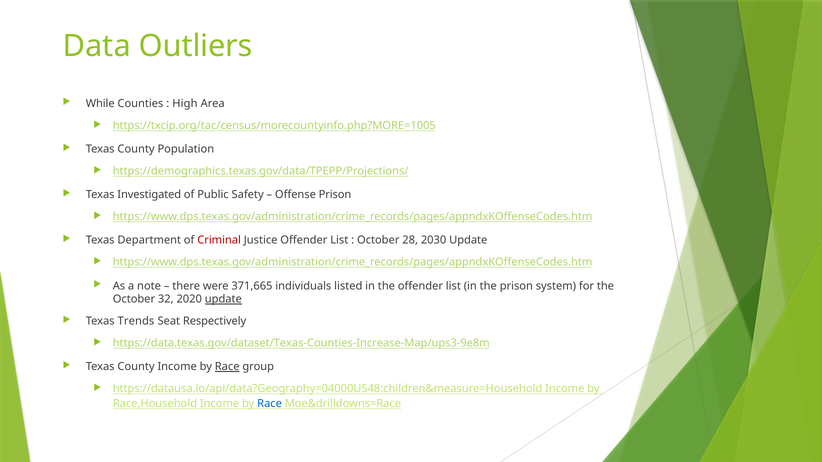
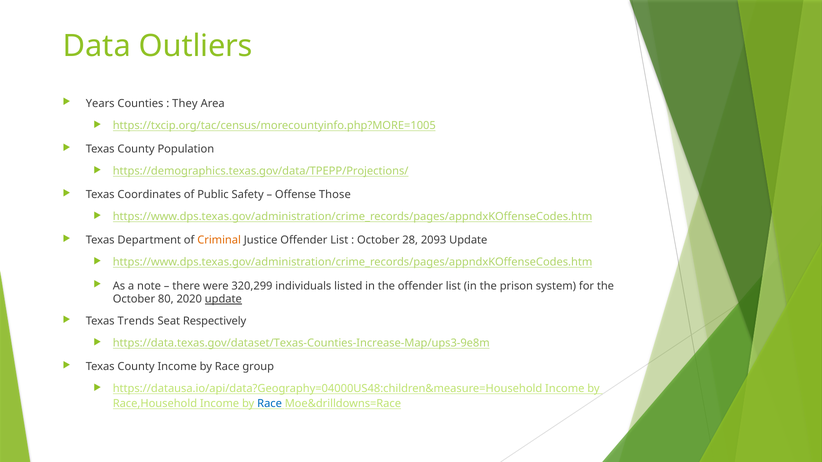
While: While -> Years (100, 104)
High: High -> They (185, 104)
Investigated: Investigated -> Coordinates (149, 195)
Offense Prison: Prison -> Those (335, 195)
Criminal colour: red -> orange (219, 241)
2030: 2030 -> 2093 (434, 241)
371,665: 371,665 -> 320,299 (252, 286)
32: 32 -> 80 (166, 299)
Race underline: present -> none (227, 367)
